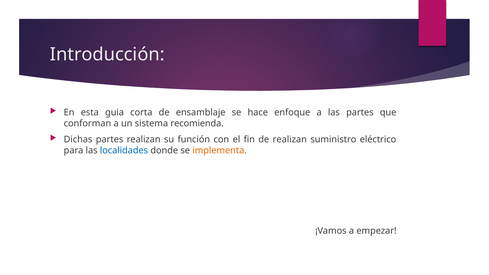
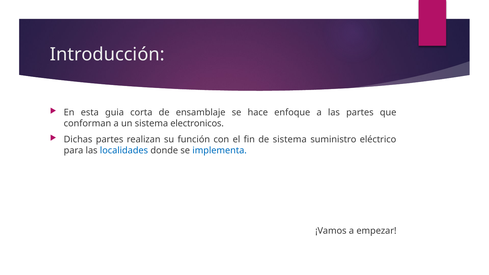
recomienda: recomienda -> electronicos (197, 123)
de realizan: realizan -> sistema (290, 140)
implementa colour: orange -> blue (220, 151)
